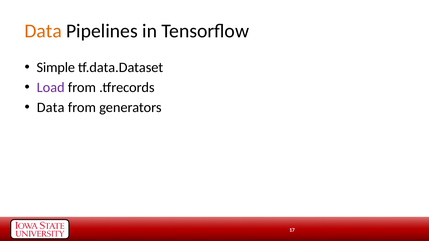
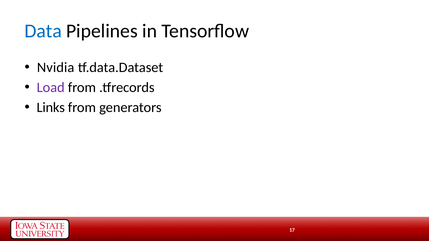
Data colour: orange -> blue (43, 31)
Simple: Simple -> Nvidia (56, 67)
Data: Data -> Links (51, 108)
